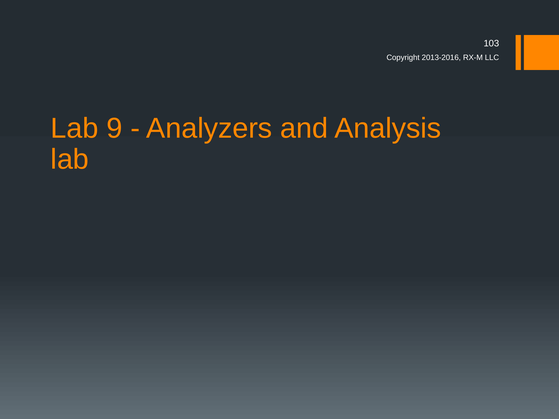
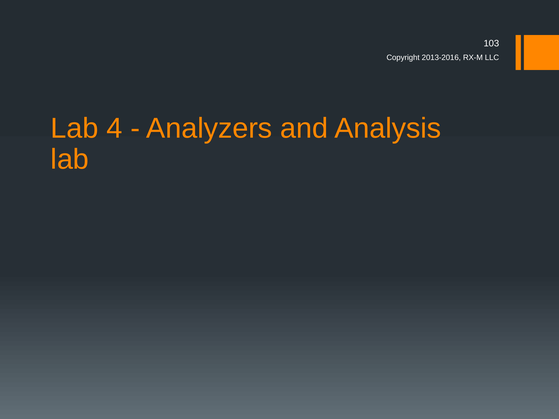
9: 9 -> 4 (114, 128)
